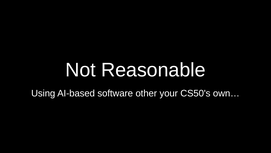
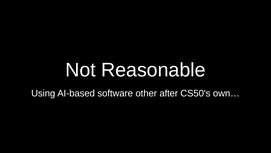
your: your -> after (169, 93)
